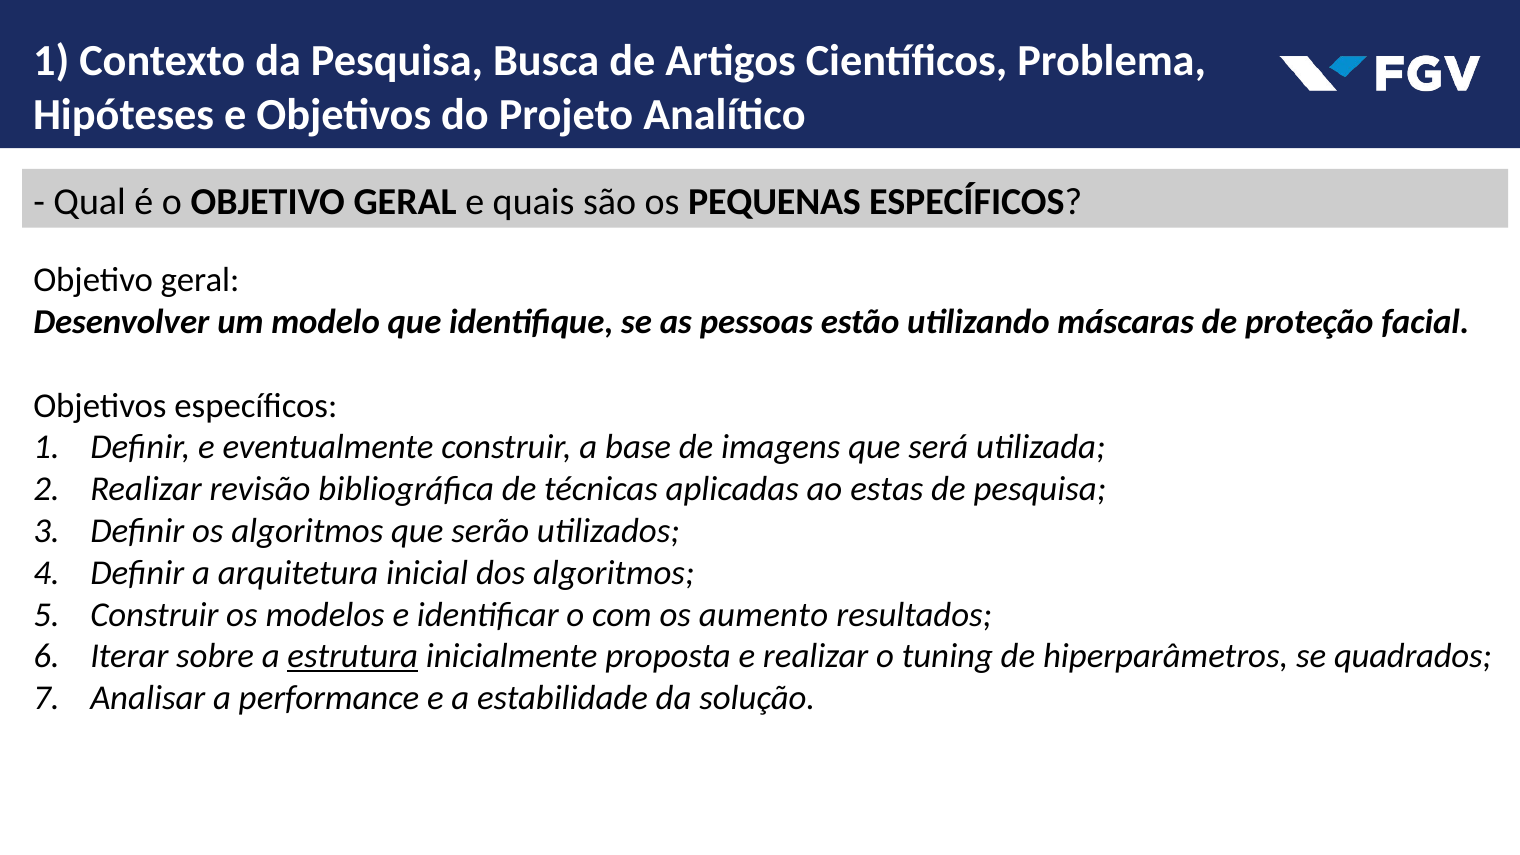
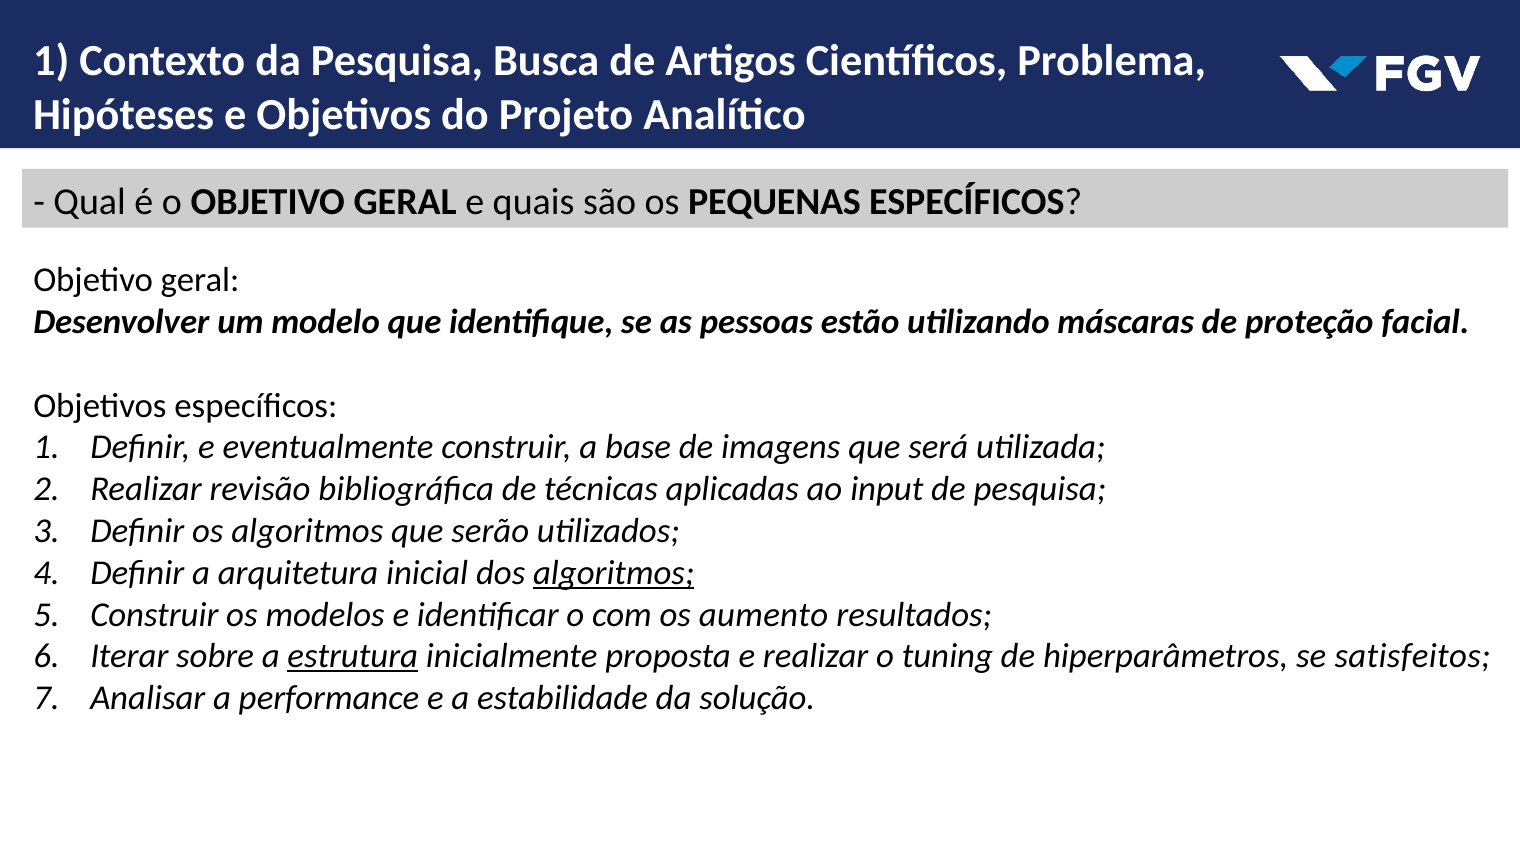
estas: estas -> input (887, 489)
algoritmos underline: none -> present (614, 573)
quadrados: quadrados -> satisfeitos (1413, 656)
